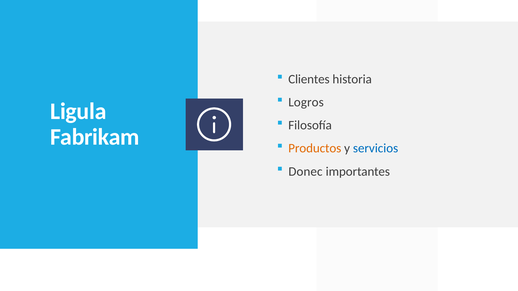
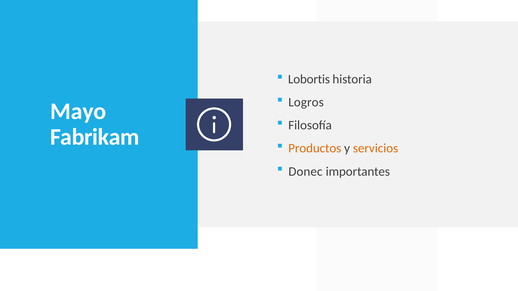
Clientes: Clientes -> Lobortis (309, 79)
Ligula: Ligula -> Mayo (78, 112)
servicios colour: blue -> orange (376, 149)
